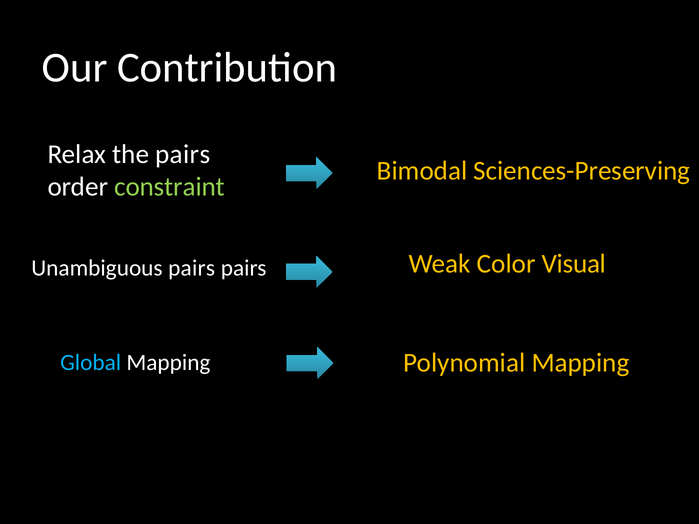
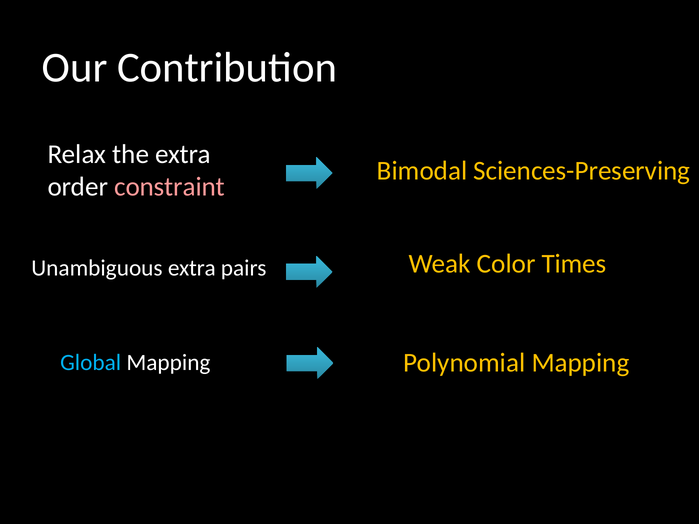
the pairs: pairs -> extra (183, 154)
constraint colour: light green -> pink (170, 187)
Visual: Visual -> Times (574, 264)
Unambiguous pairs: pairs -> extra (192, 268)
